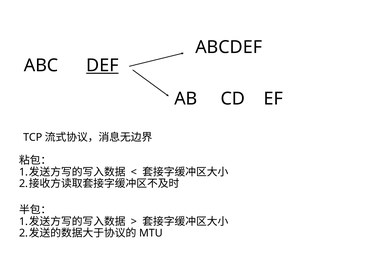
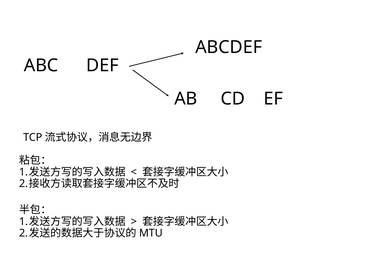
DEF underline: present -> none (102, 66)
